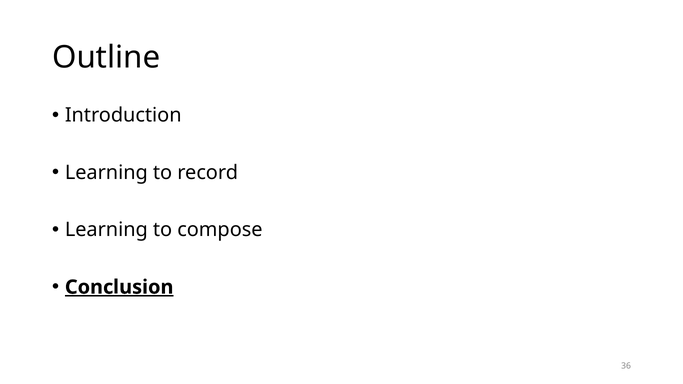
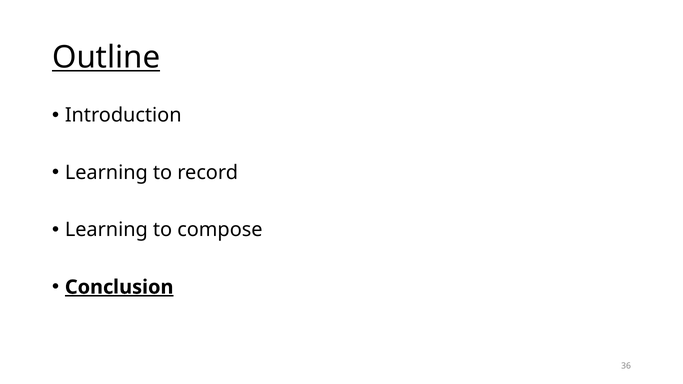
Outline underline: none -> present (106, 57)
